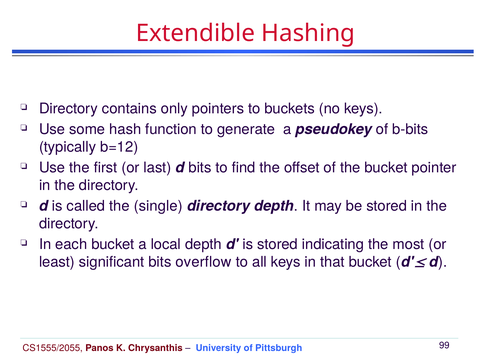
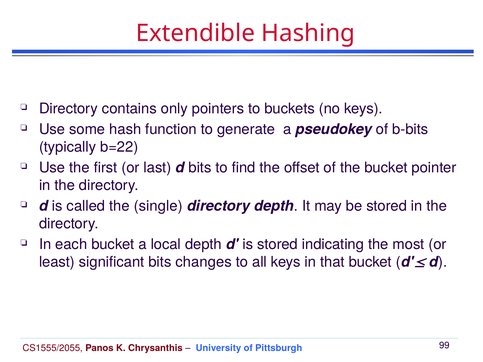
b=12: b=12 -> b=22 (119, 147)
overflow: overflow -> changes (204, 262)
